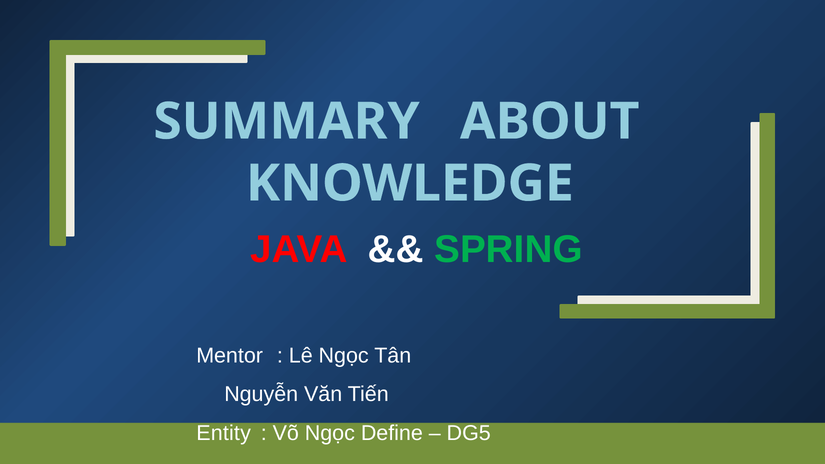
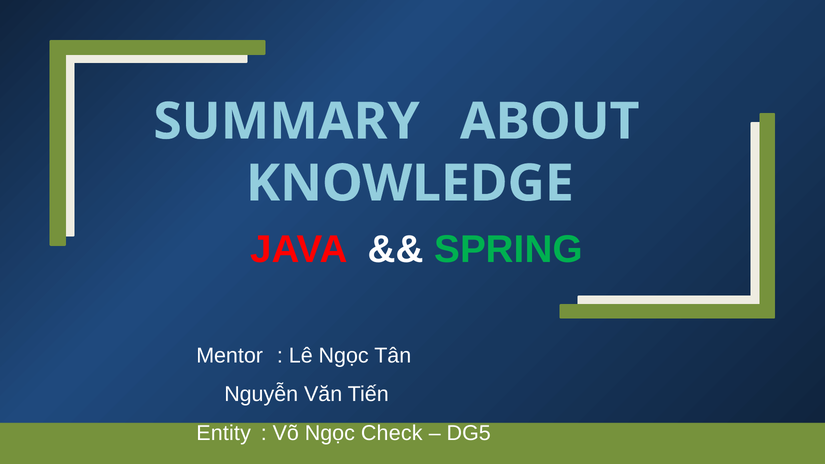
Define: Define -> Check (392, 433)
